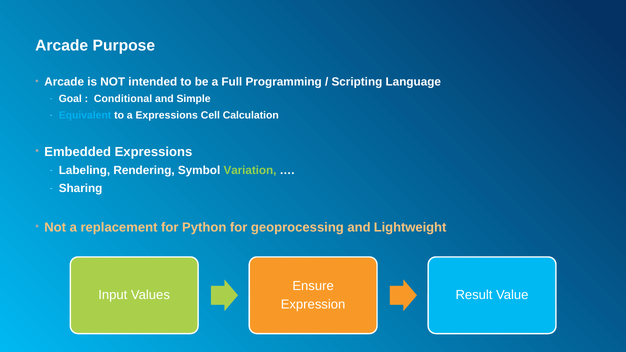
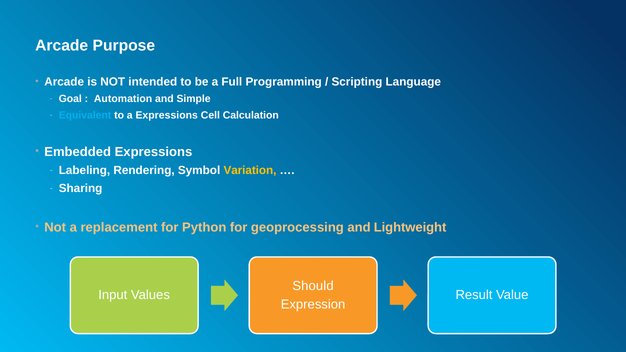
Conditional: Conditional -> Automation (123, 99)
Variation colour: light green -> yellow (250, 171)
Ensure: Ensure -> Should (313, 286)
